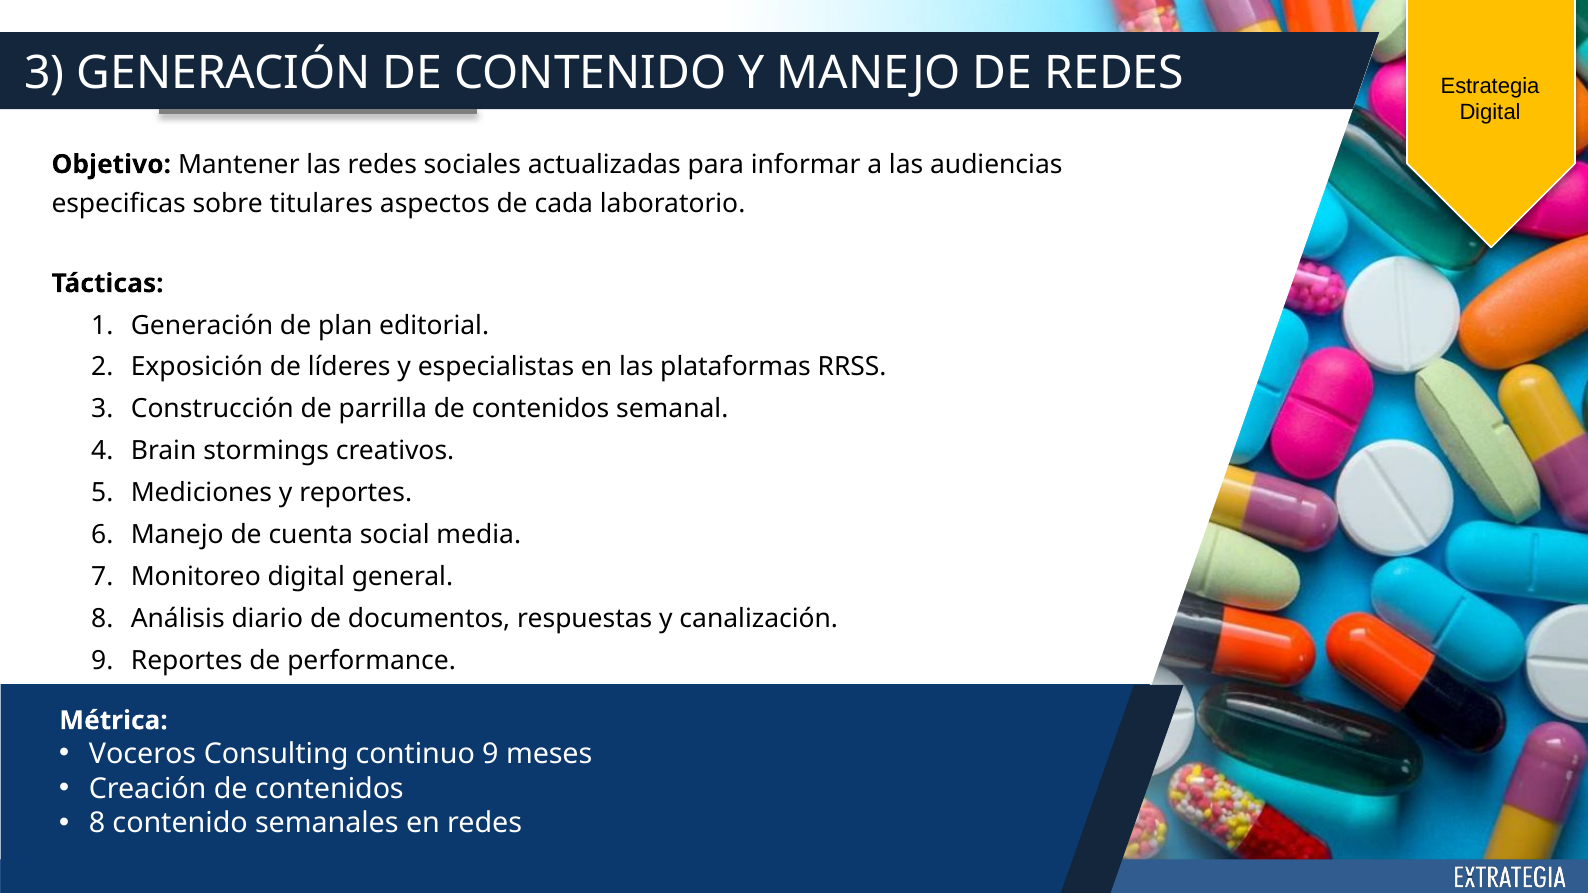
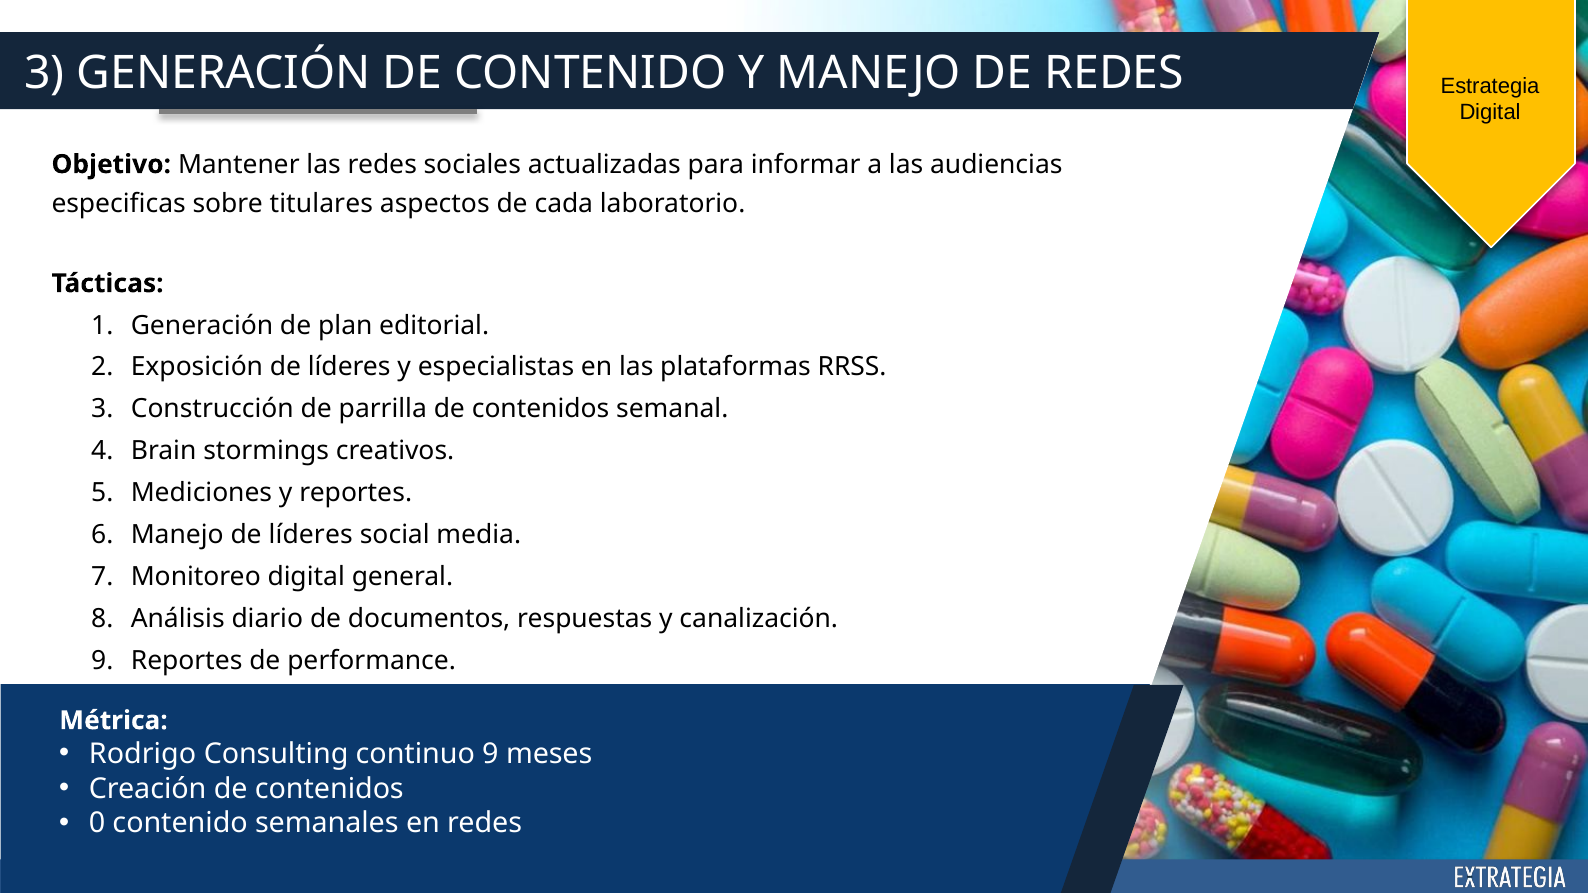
Manejo de cuenta: cuenta -> líderes (311, 535)
Voceros: Voceros -> Rodrigo (143, 754)
8: 8 -> 0 (97, 824)
